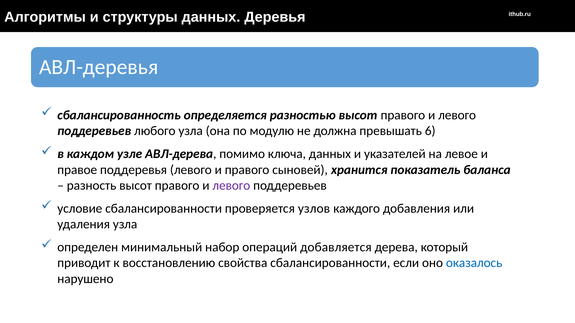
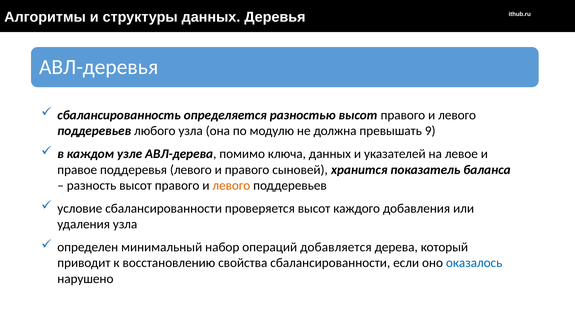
6: 6 -> 9 (430, 131)
левого colour: purple -> orange (231, 186)
проверяется узлов: узлов -> высот (314, 209)
